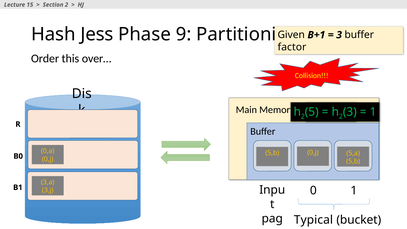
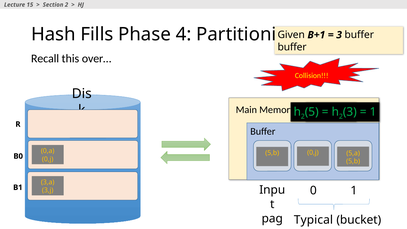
Jess: Jess -> Fills (97, 34)
9: 9 -> 4 (184, 34)
factor: factor -> buffer (292, 47)
Order: Order -> Recall (45, 59)
